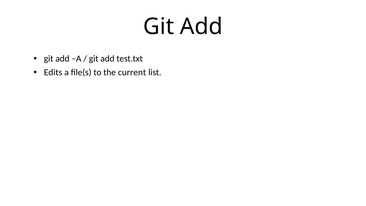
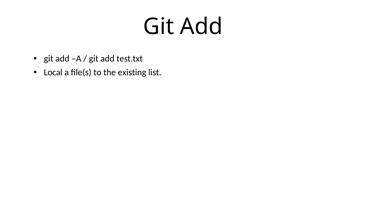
Edits: Edits -> Local (53, 72)
current: current -> existing (132, 72)
